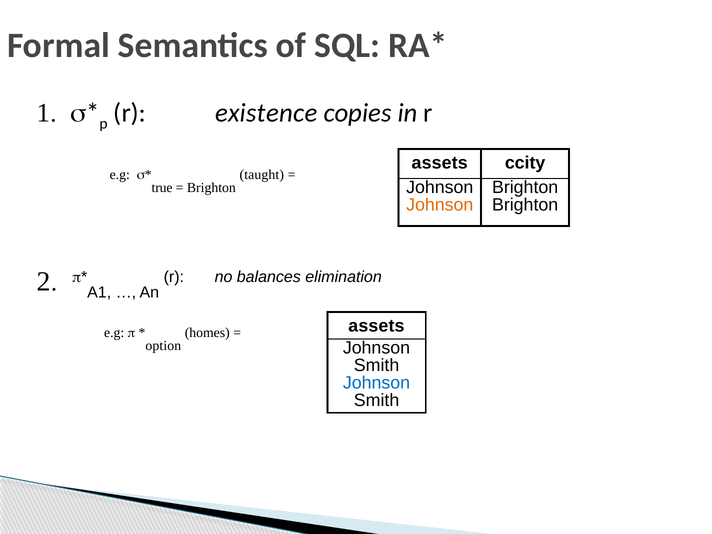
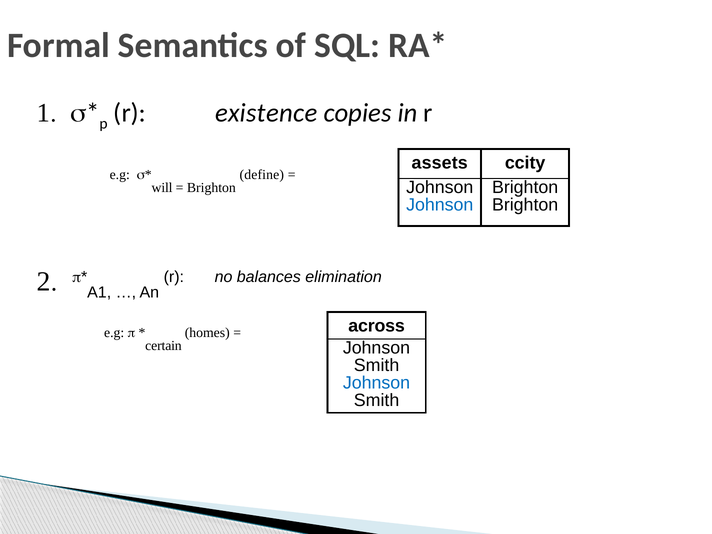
taught: taught -> define (262, 175)
true: true -> will (162, 188)
Johnson colour: orange -> blue (440, 205)
assets: assets -> across (377, 326)
option: option -> certain (163, 346)
